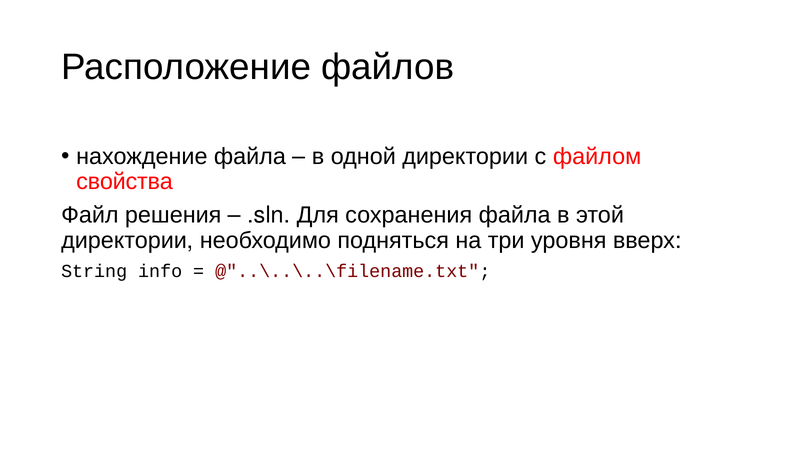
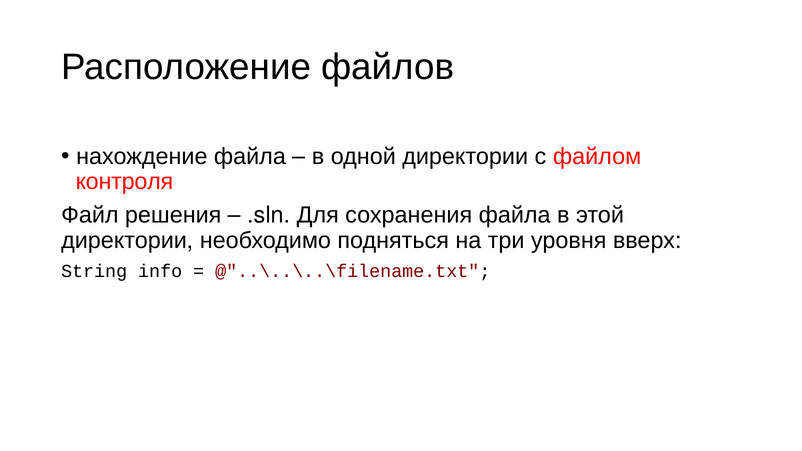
свойства: свойства -> контроля (125, 182)
